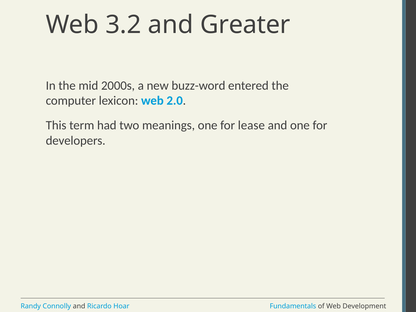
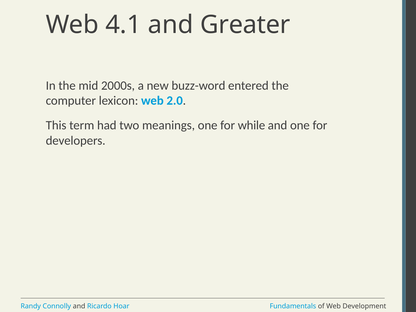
3.2: 3.2 -> 4.1 (123, 25)
lease: lease -> while (251, 125)
